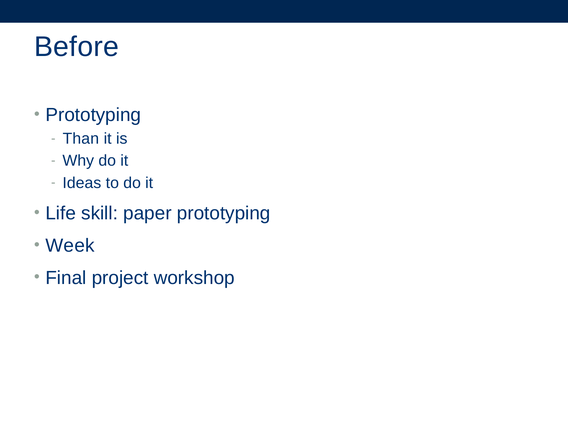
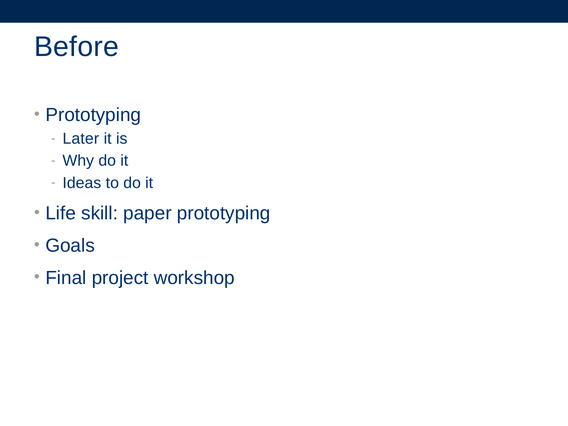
Than: Than -> Later (81, 139)
Week: Week -> Goals (70, 246)
